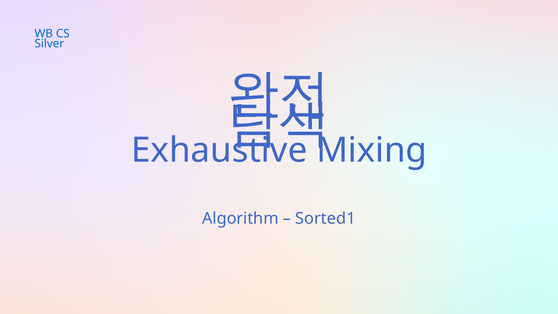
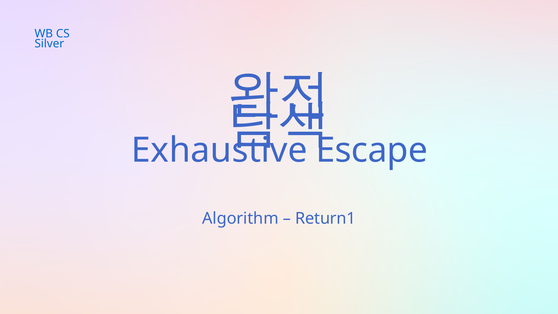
Mixing: Mixing -> Escape (372, 150)
Sorted1: Sorted1 -> Return1 (326, 218)
